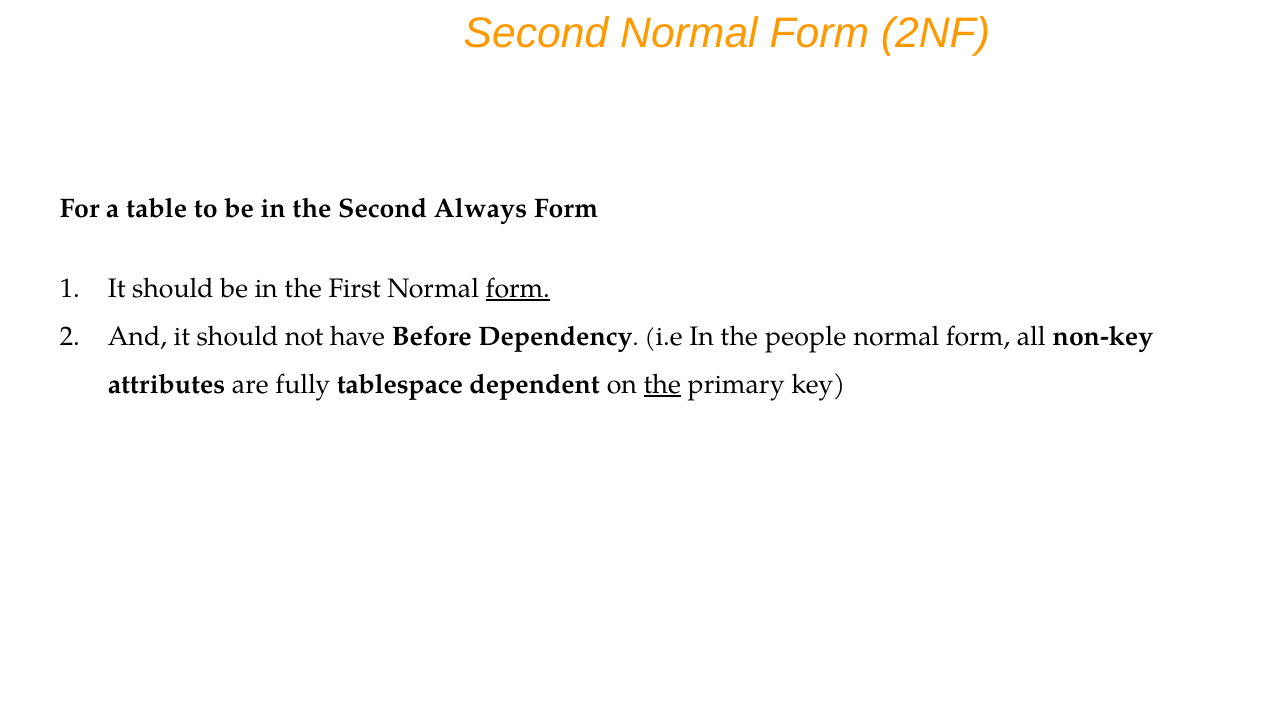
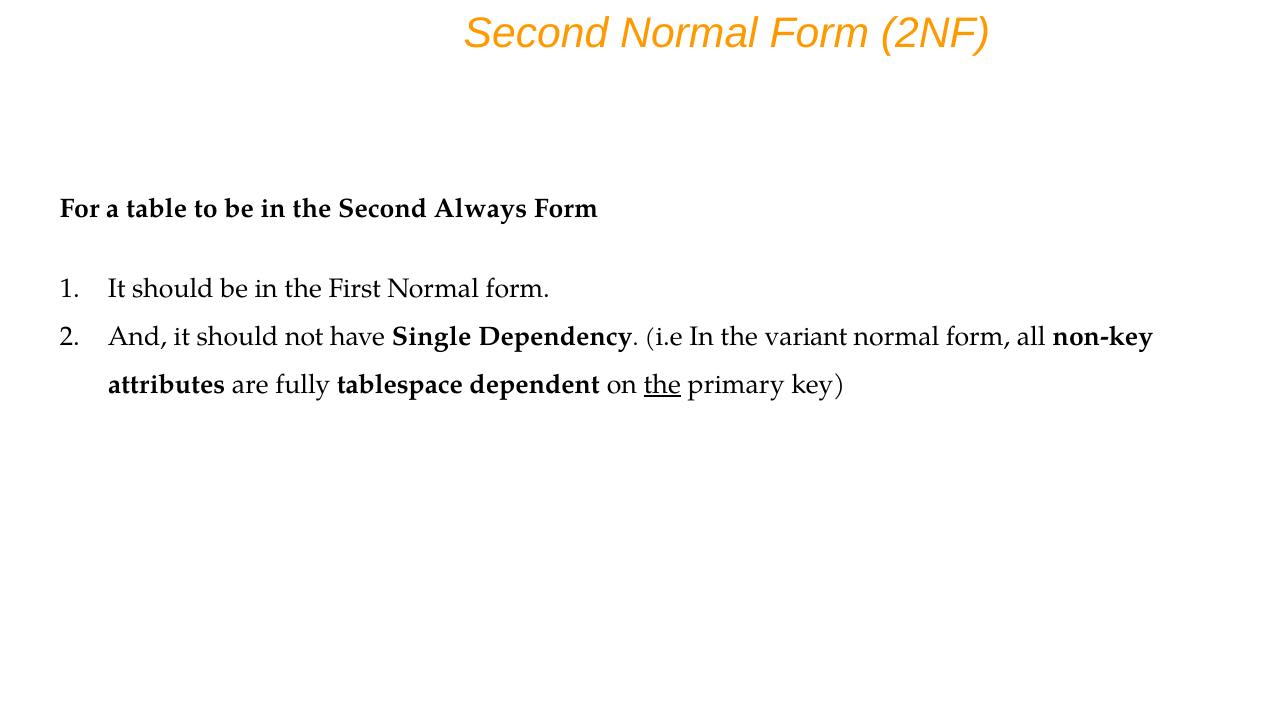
form underline: present -> none (518, 289)
Before: Before -> Single (432, 337)
people: people -> variant (806, 337)
